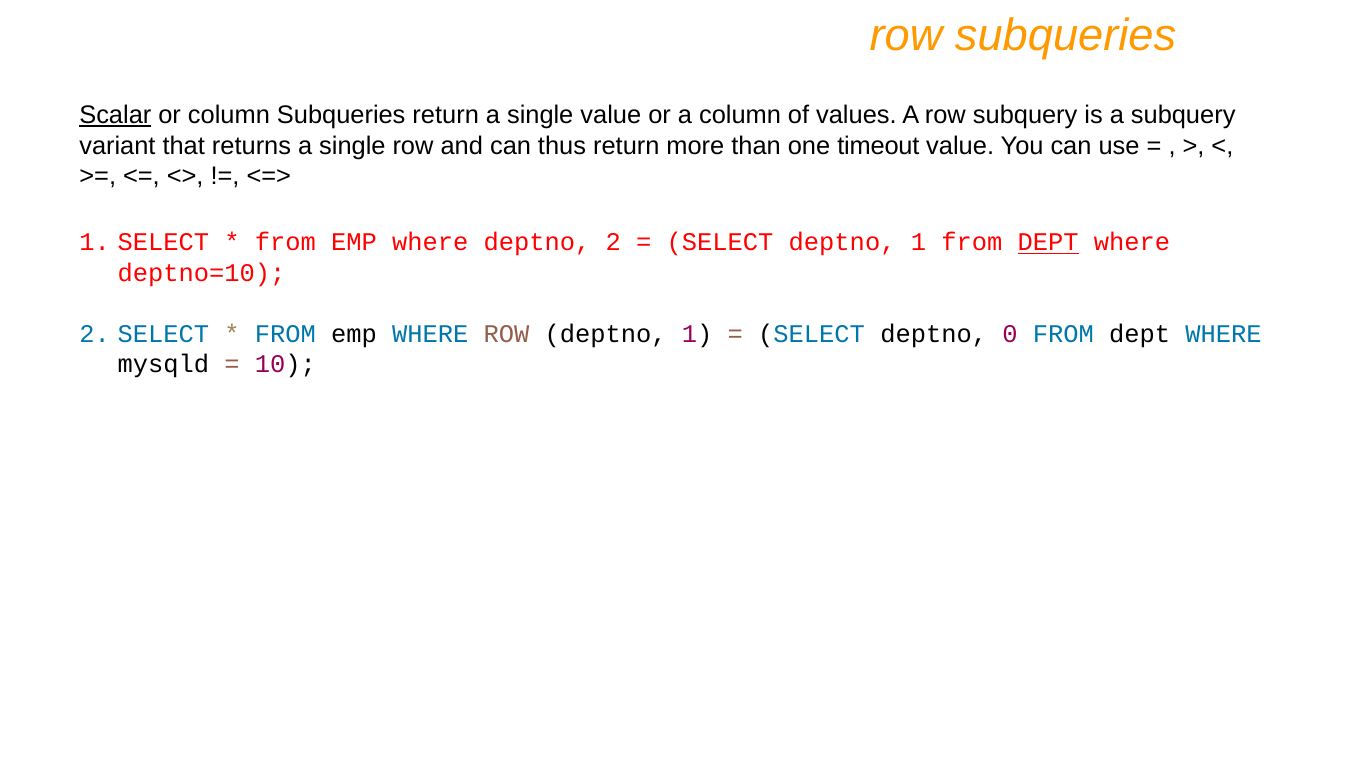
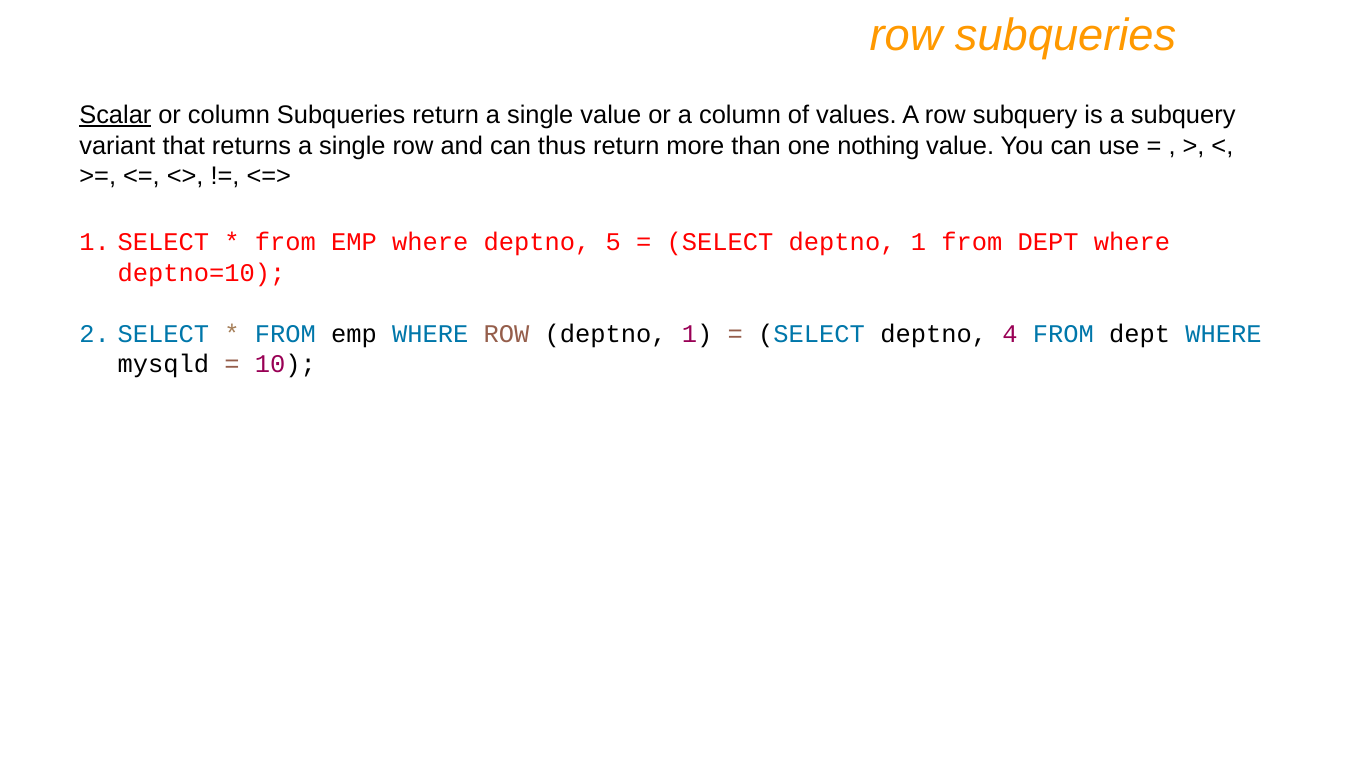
timeout: timeout -> nothing (878, 146)
deptno 2: 2 -> 5 (613, 242)
DEPT underline: present -> none (1048, 242)
0: 0 -> 4 (1010, 334)
